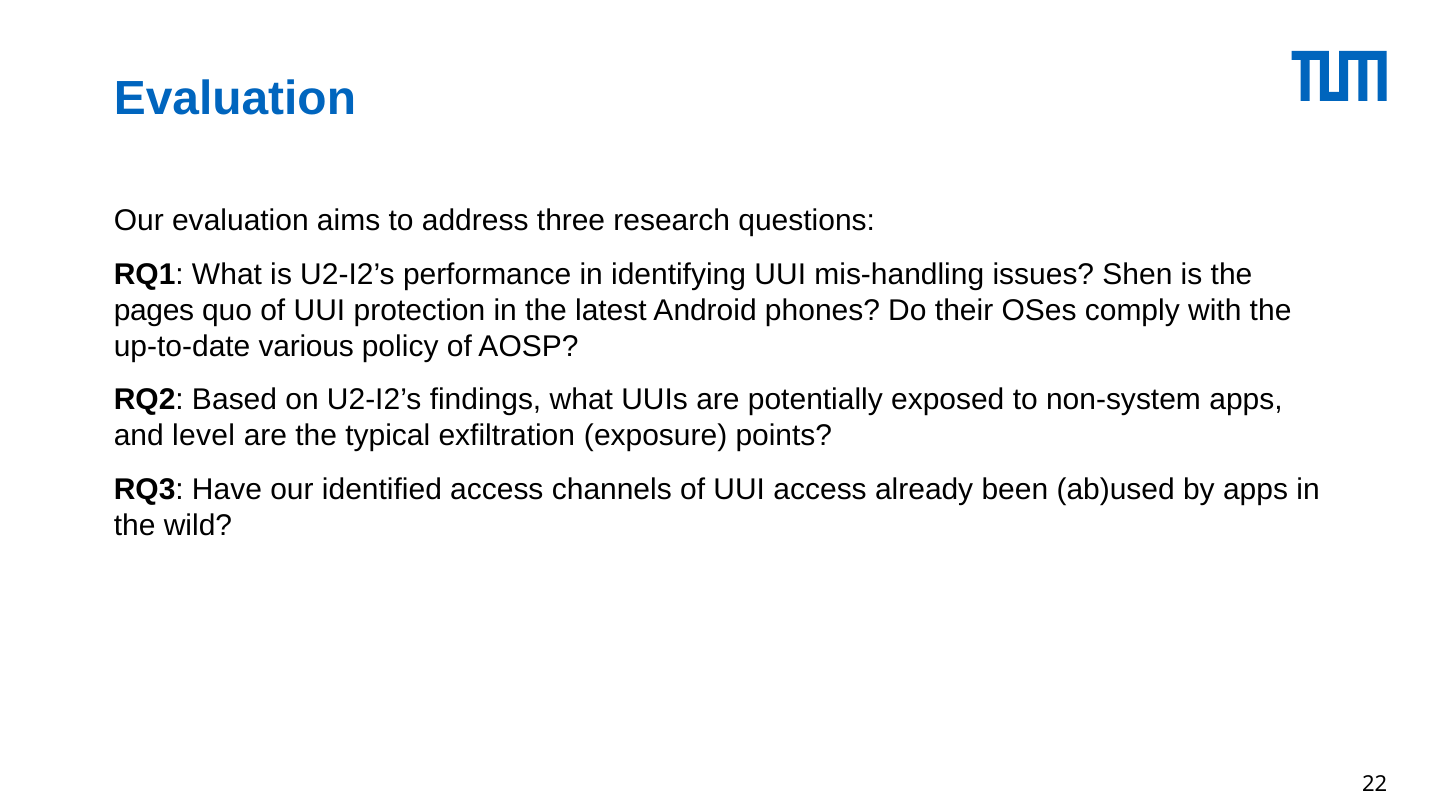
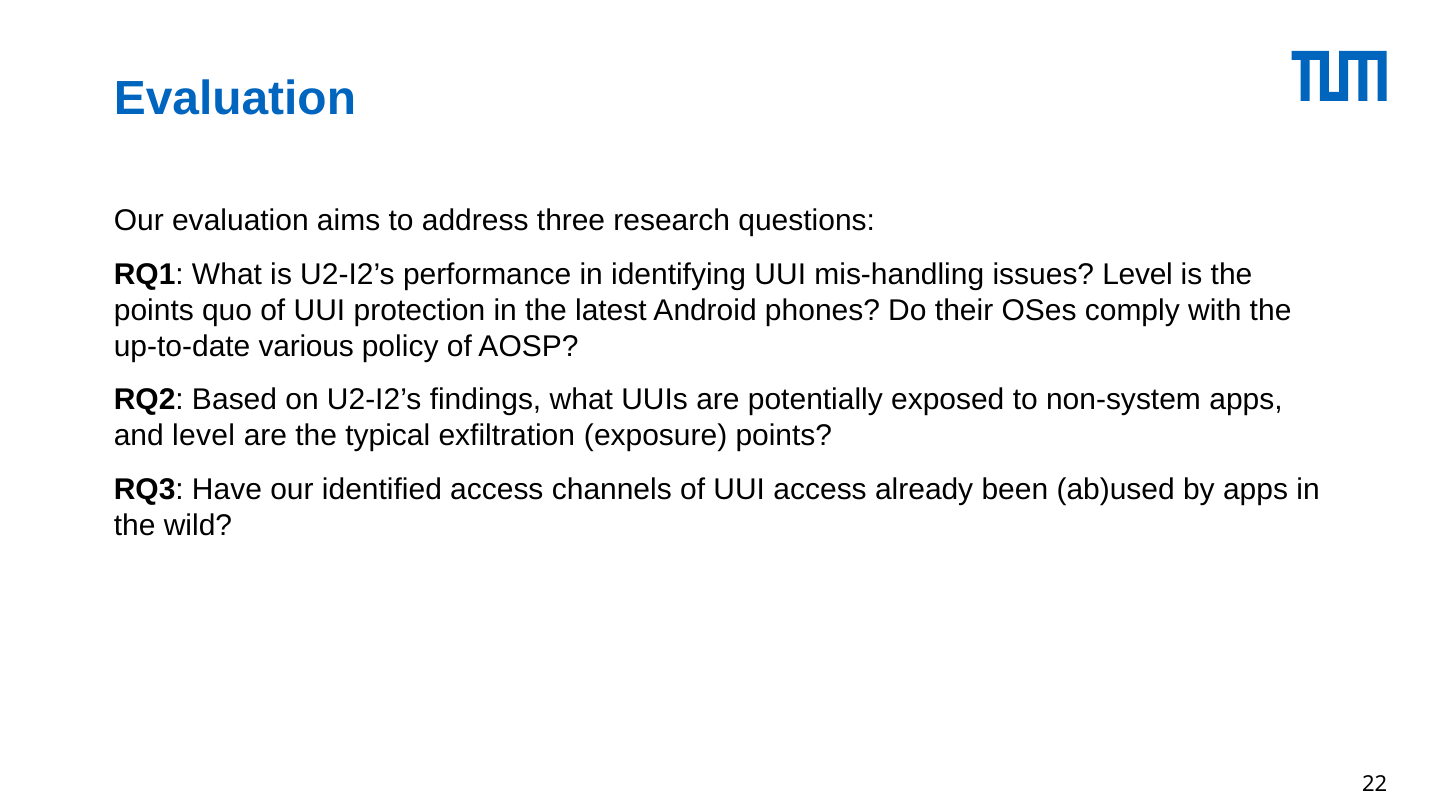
issues Shen: Shen -> Level (1138, 274)
pages: pages -> points (154, 310)
